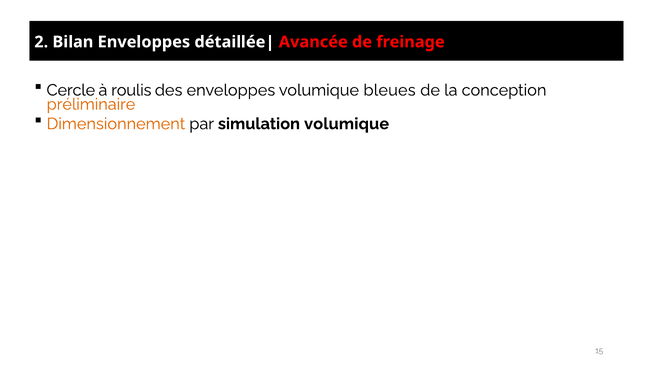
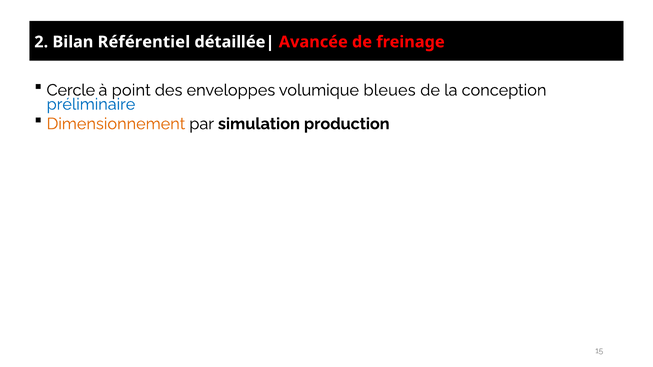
Bilan Enveloppes: Enveloppes -> Référentiel (144, 42)
roulis: roulis -> point (131, 90)
préliminaire colour: orange -> blue (91, 104)
simulation volumique: volumique -> production (347, 124)
